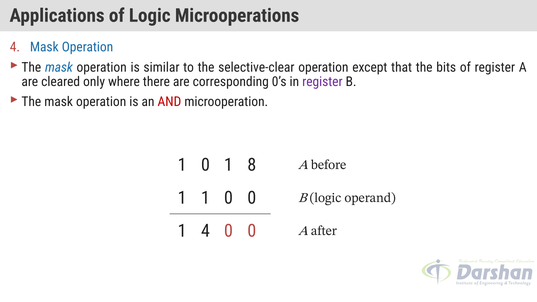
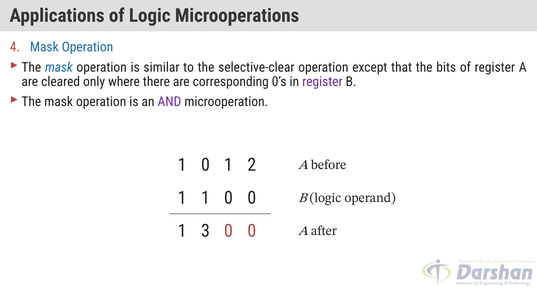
AND colour: red -> purple (169, 102)
8: 8 -> 2 (252, 165)
1 4: 4 -> 3 (206, 231)
